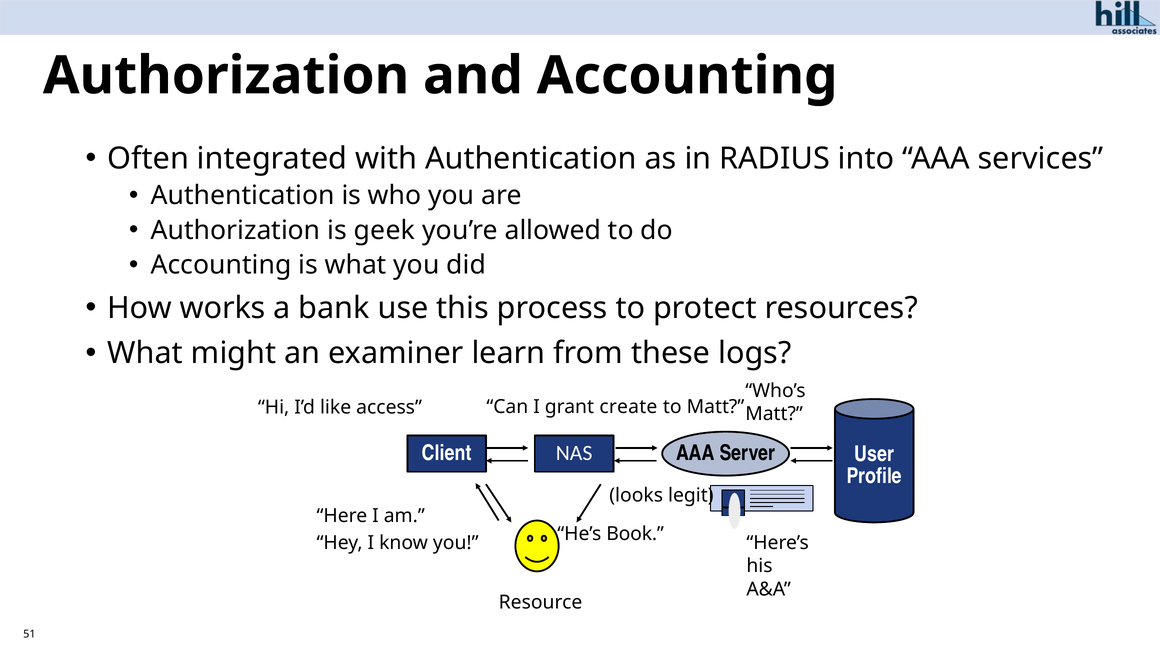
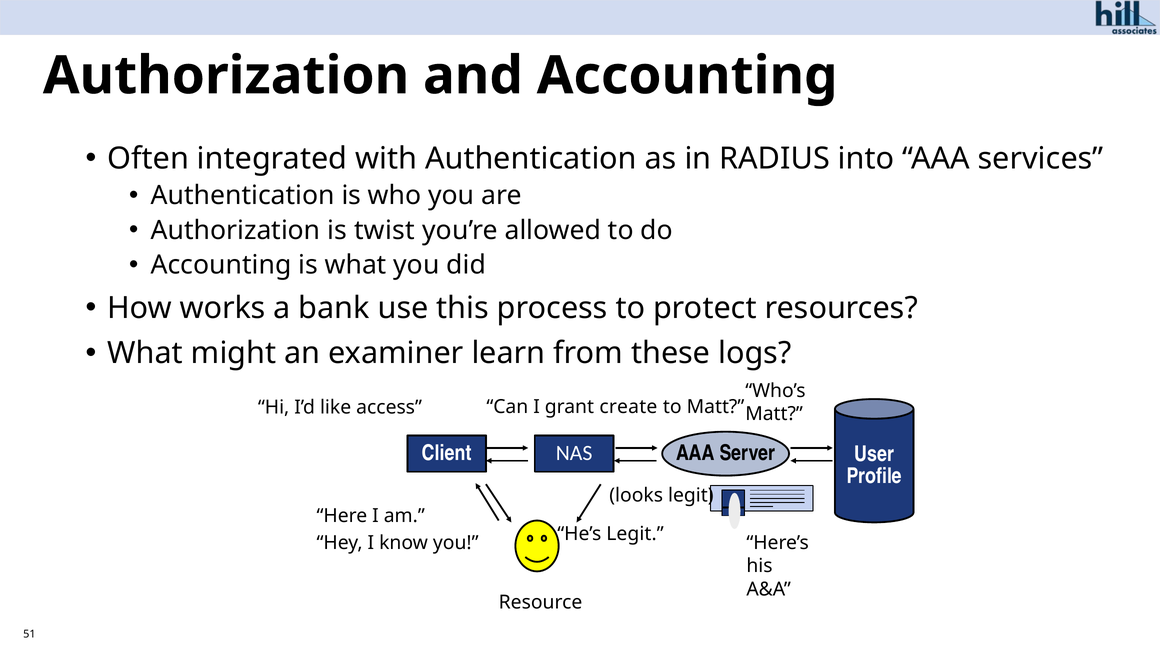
geek: geek -> twist (384, 230)
He’s Book: Book -> Legit (635, 534)
